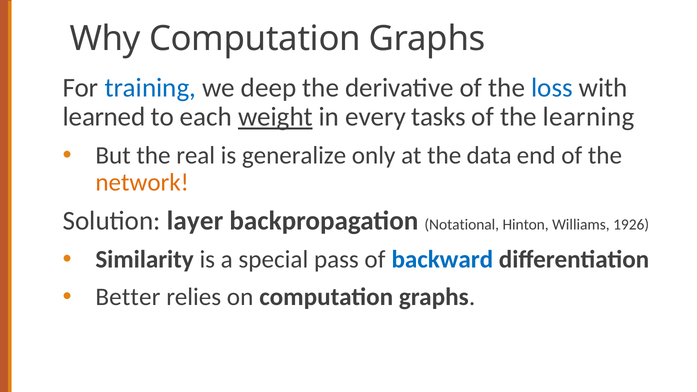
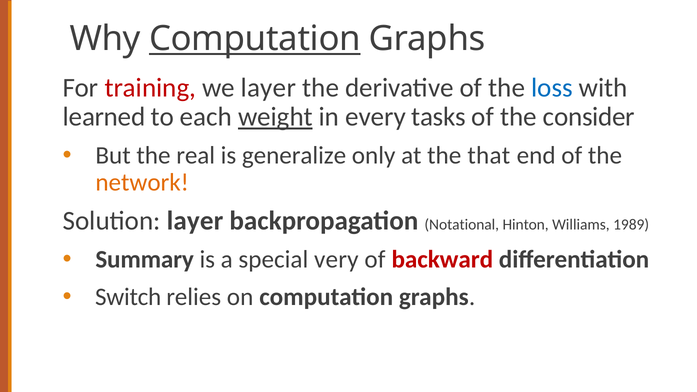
Computation underline: none -> present (255, 39)
training colour: blue -> red (150, 88)
we deep: deep -> layer (268, 88)
learning: learning -> consider (589, 117)
data: data -> that (489, 155)
1926: 1926 -> 1989 (631, 225)
Similarity: Similarity -> Summary (145, 259)
pass: pass -> very (336, 259)
backward colour: blue -> red (442, 259)
Better: Better -> Switch (128, 297)
